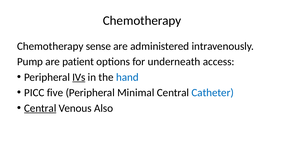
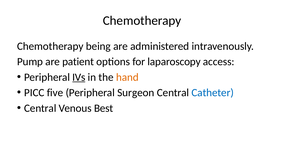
sense: sense -> being (98, 46)
underneath: underneath -> laparoscopy (174, 62)
hand colour: blue -> orange (127, 77)
Minimal: Minimal -> Surgeon (136, 93)
Central underline: present -> none (40, 108)
Also: Also -> Best (104, 108)
